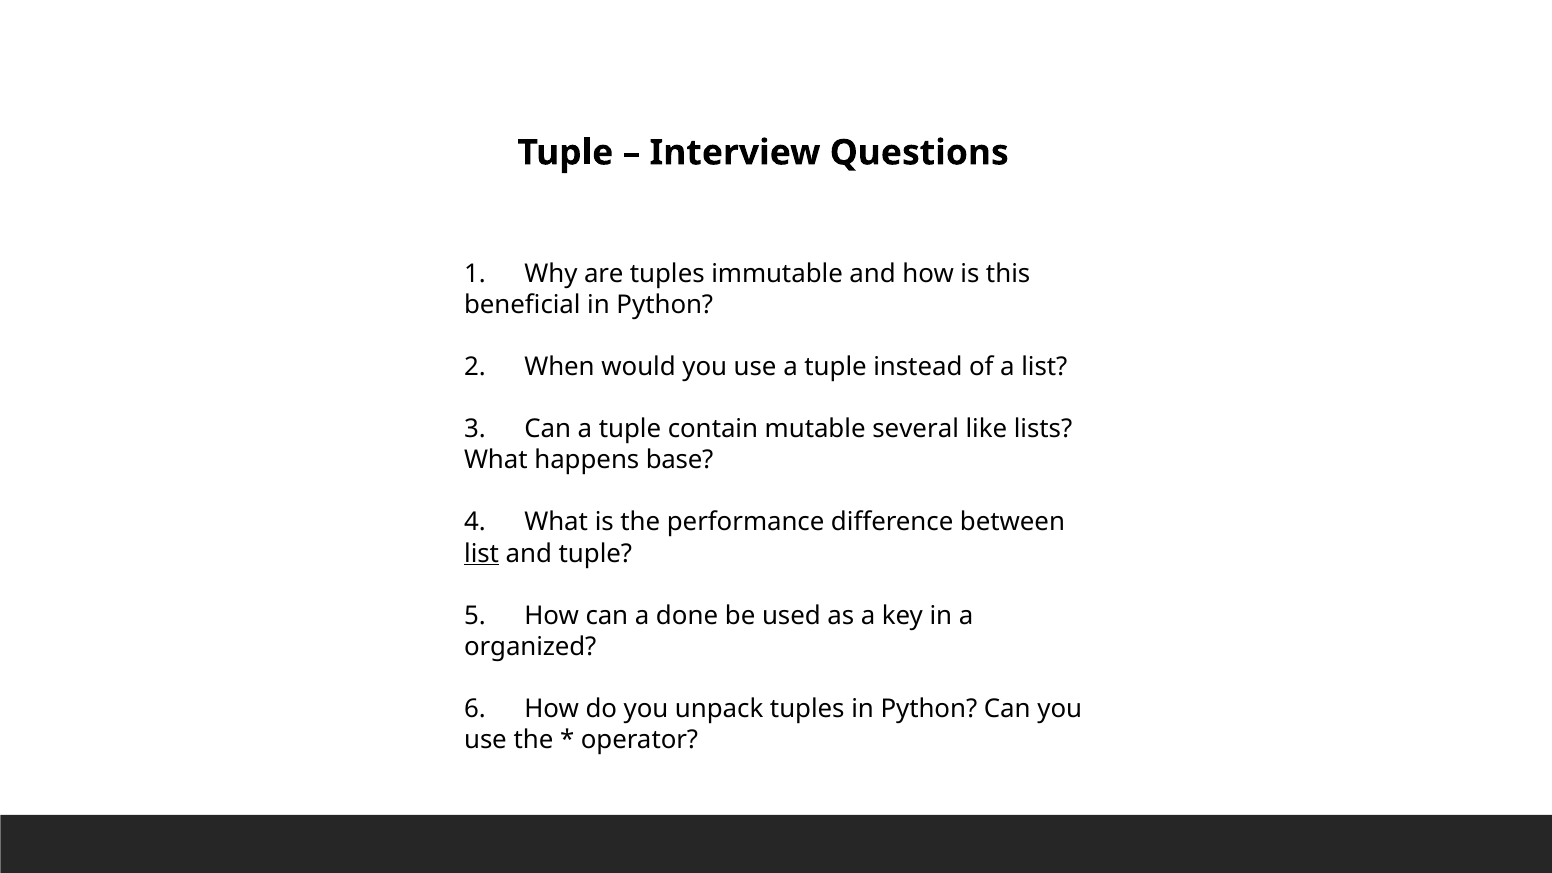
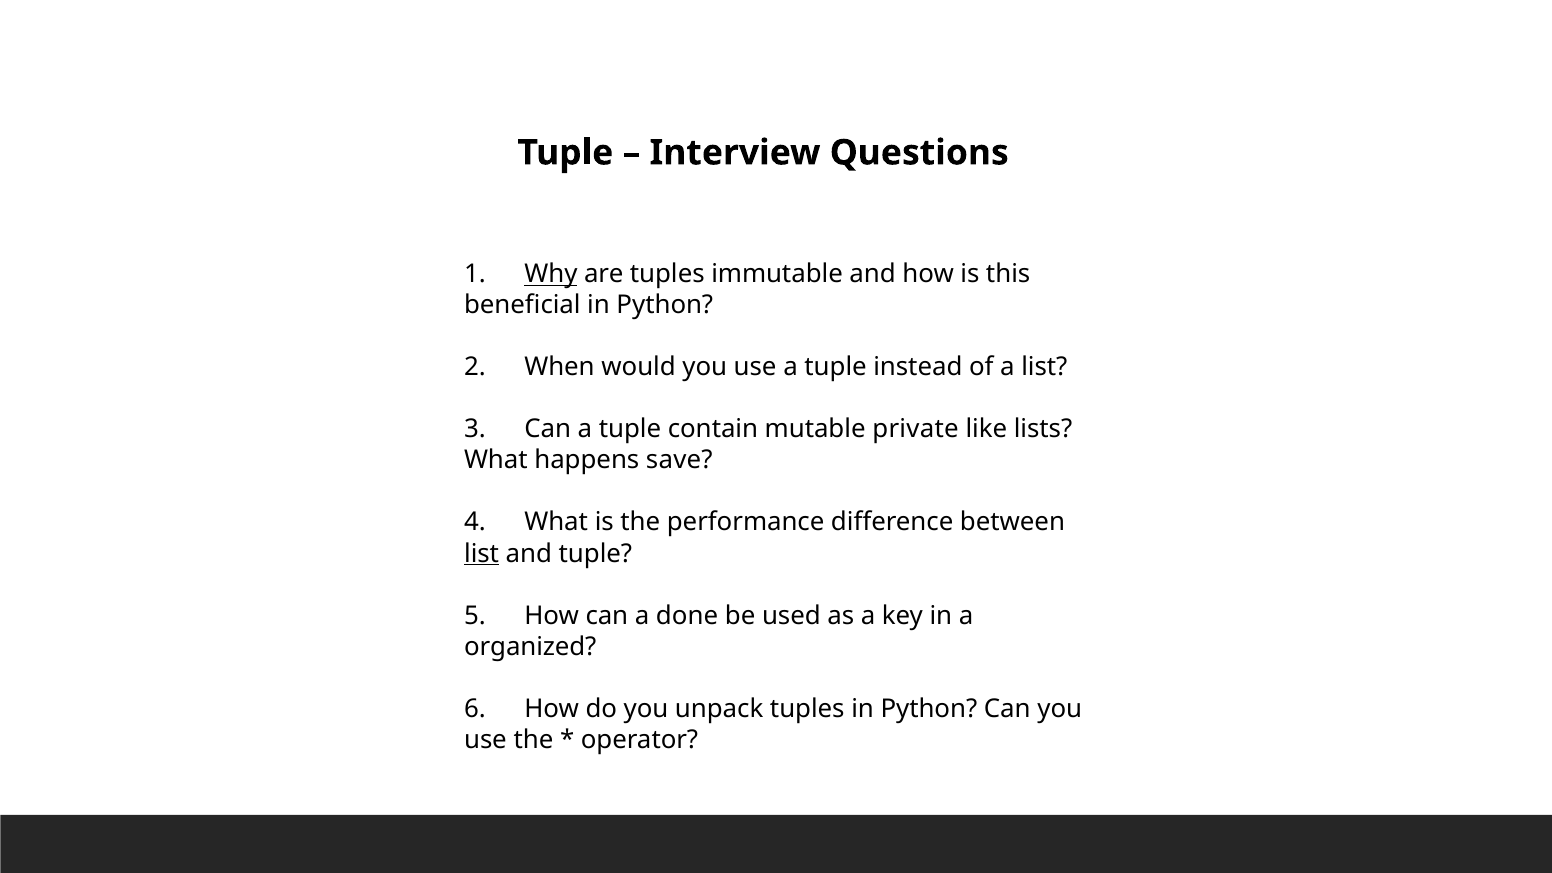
Why underline: none -> present (551, 274)
several: several -> private (916, 429)
base: base -> save (679, 460)
